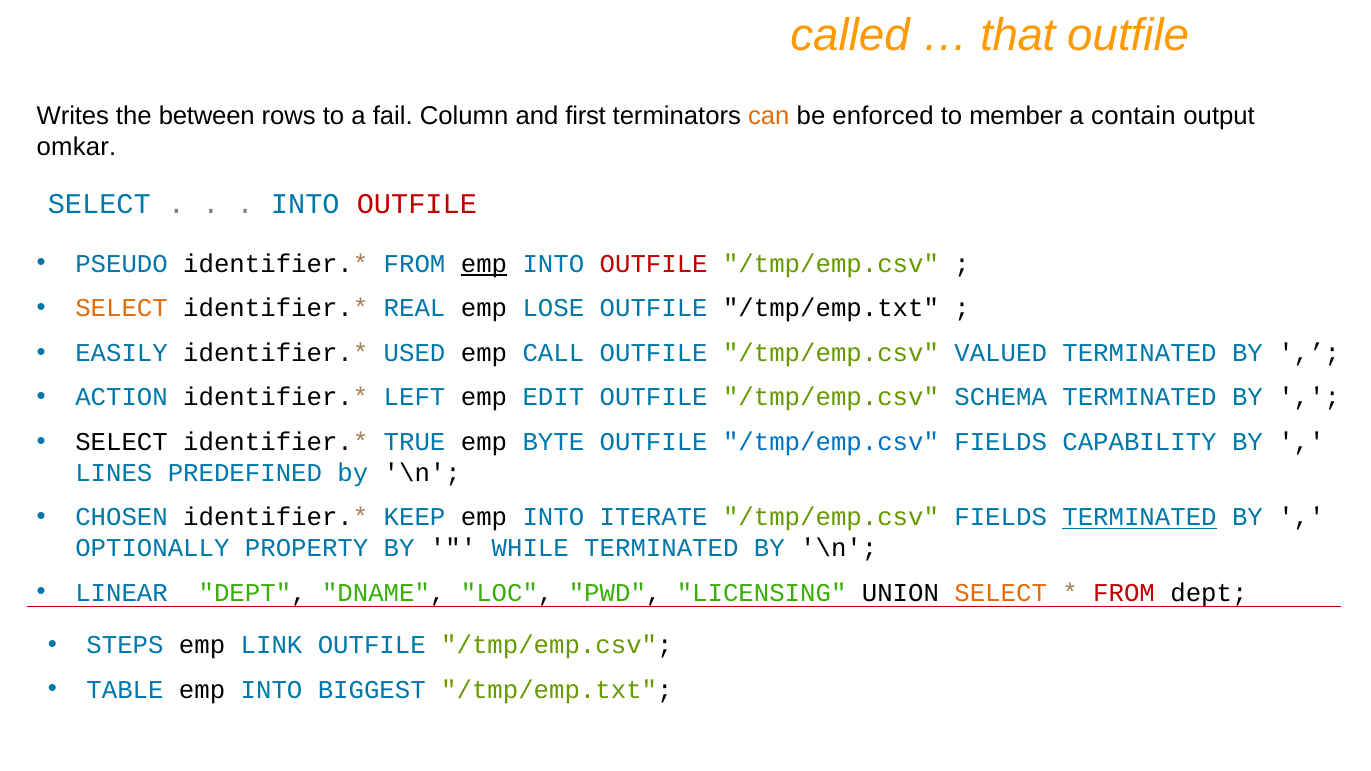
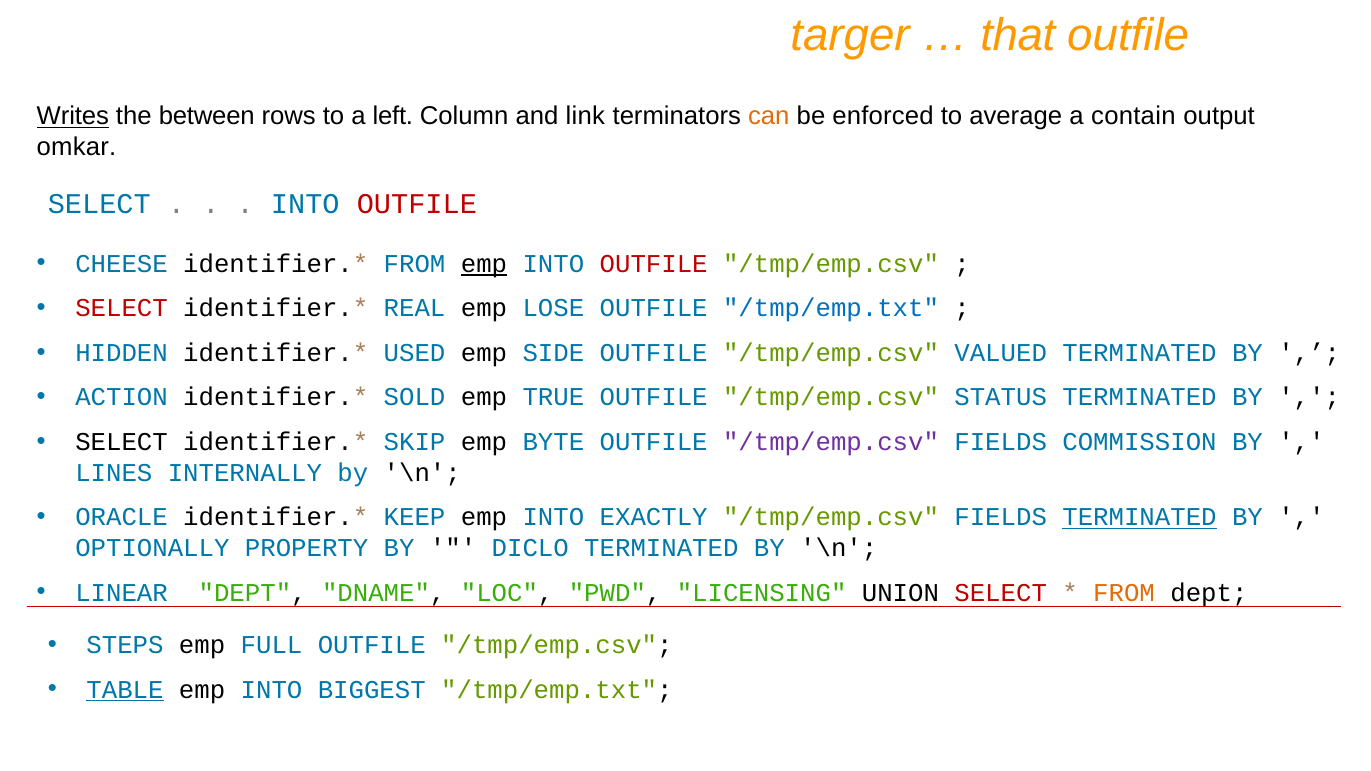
called: called -> targer (850, 36)
Writes underline: none -> present (73, 116)
fail: fail -> left (393, 116)
first: first -> link (585, 116)
member: member -> average (1016, 116)
PSEUDO: PSEUDO -> CHEESE (122, 264)
SELECT colour: orange -> red (122, 308)
/tmp/emp.txt colour: black -> blue (831, 308)
EASILY: EASILY -> HIDDEN (122, 353)
CALL: CALL -> SIDE (553, 353)
LEFT: LEFT -> SOLD (415, 398)
EDIT: EDIT -> TRUE (553, 398)
SCHEMA: SCHEMA -> STATUS (1001, 398)
TRUE: TRUE -> SKIP (415, 442)
/tmp/emp.csv colour: blue -> purple (831, 442)
CAPABILITY: CAPABILITY -> COMMISSION (1139, 442)
PREDEFINED: PREDEFINED -> INTERNALLY (245, 473)
CHOSEN: CHOSEN -> ORACLE (122, 517)
ITERATE: ITERATE -> EXACTLY (654, 517)
WHILE: WHILE -> DICLO (530, 548)
SELECT colour: orange -> red (1001, 593)
FROM colour: red -> orange (1124, 593)
LINK: LINK -> FULL (272, 645)
TABLE underline: none -> present (125, 690)
